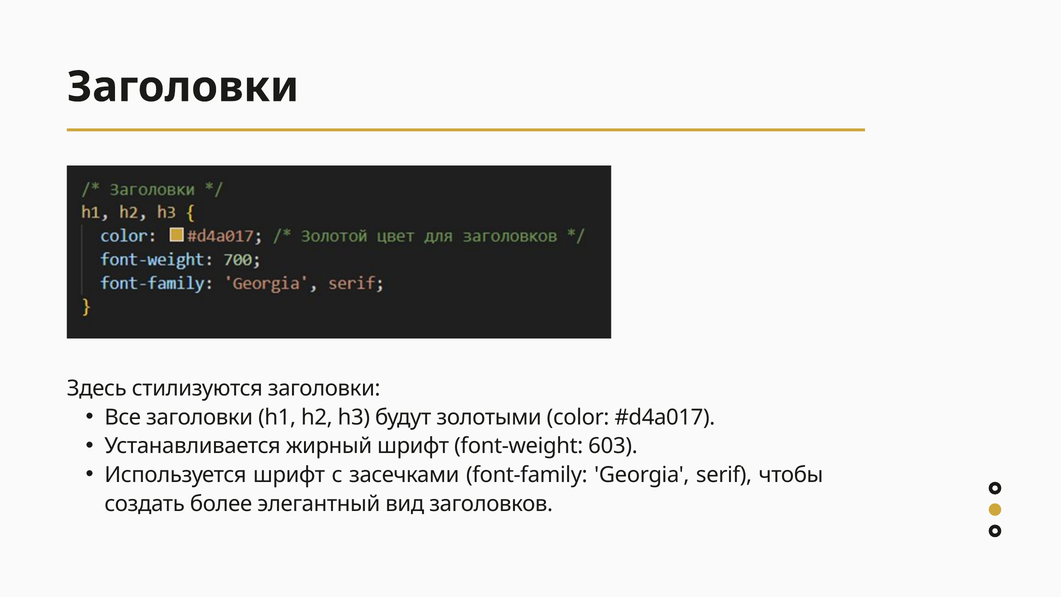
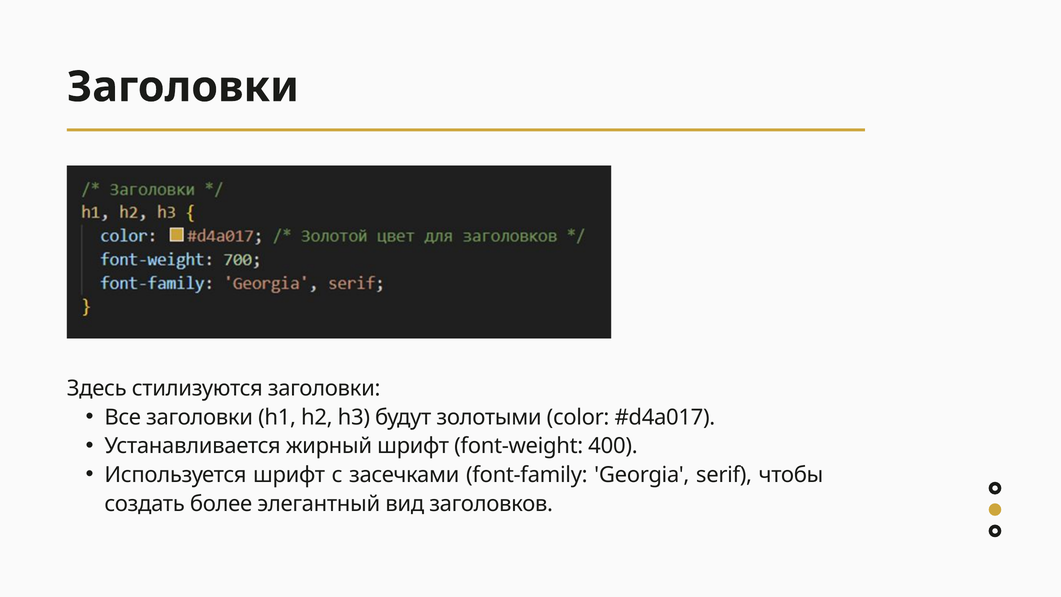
603: 603 -> 400 (613, 446)
